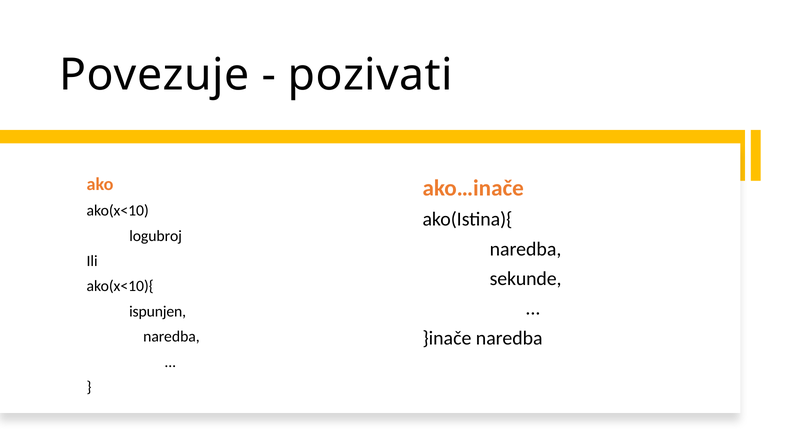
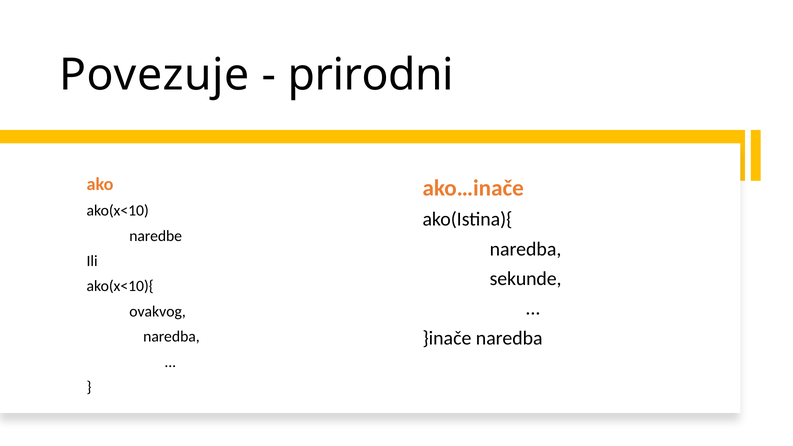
pozivati: pozivati -> prirodni (371, 75)
logubroj: logubroj -> naredbe (156, 236)
ispunjen: ispunjen -> ovakvog (158, 312)
